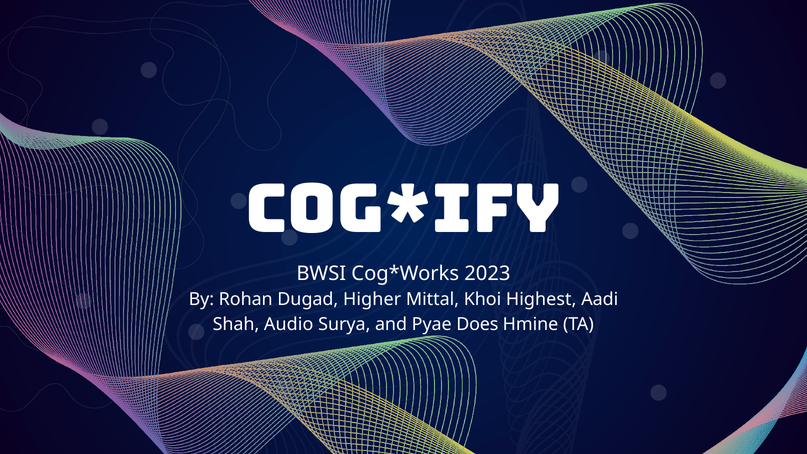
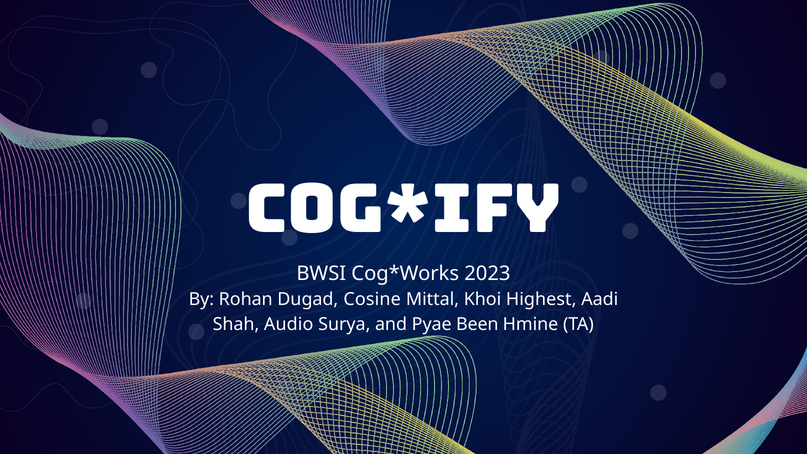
Higher: Higher -> Cosine (372, 299)
Does: Does -> Been (477, 324)
